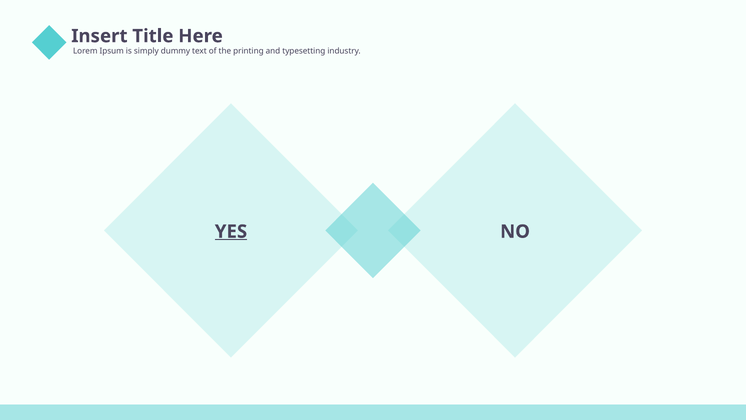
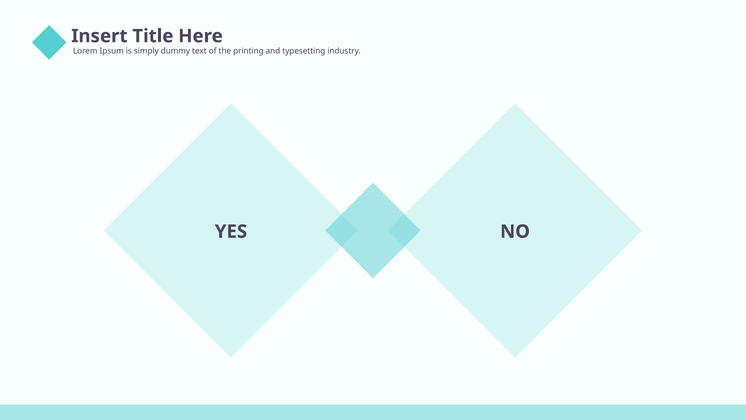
YES underline: present -> none (231, 231)
